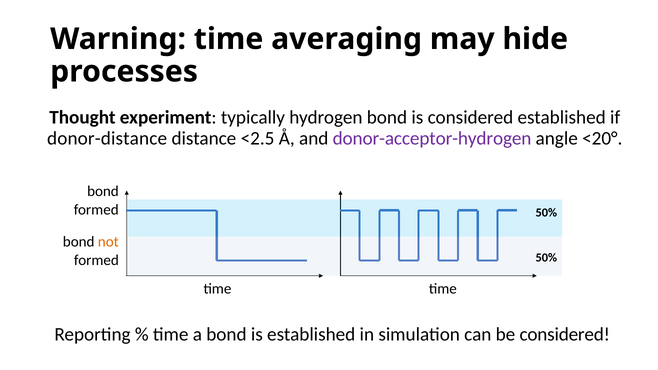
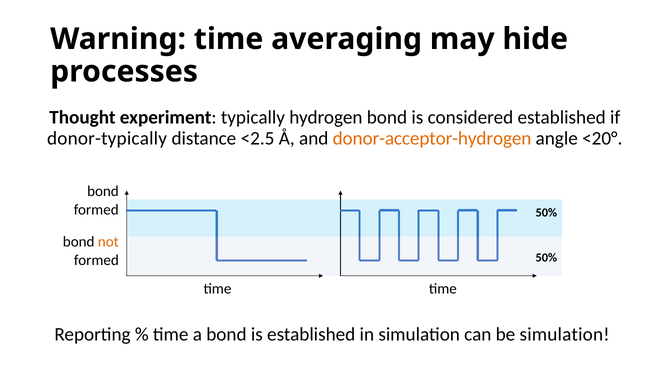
donor-distance: donor-distance -> donor-typically (107, 138)
donor-acceptor-hydrogen colour: purple -> orange (432, 138)
be considered: considered -> simulation (565, 335)
